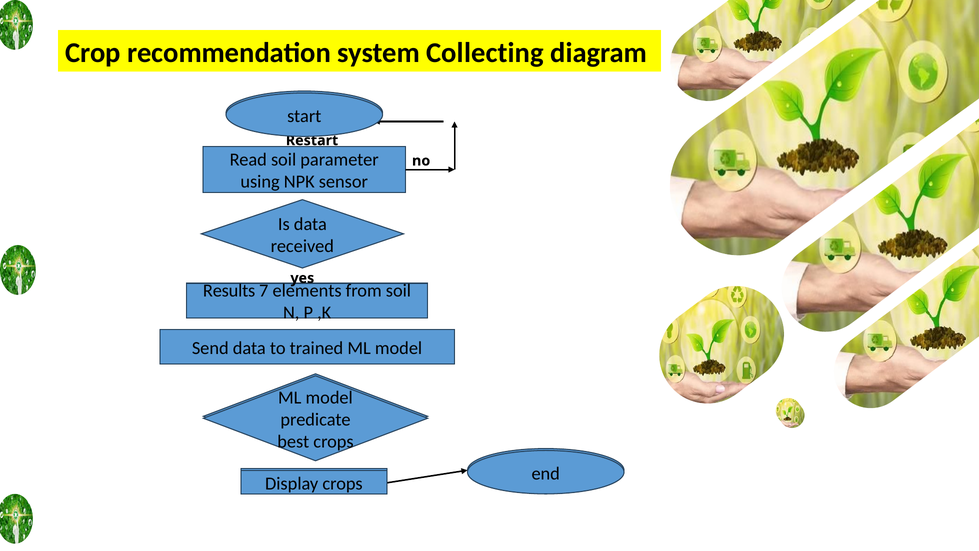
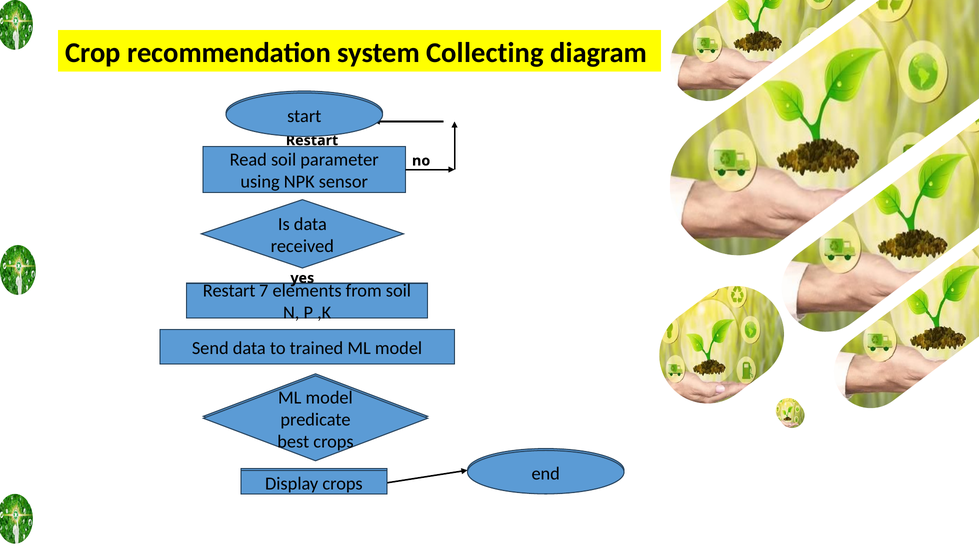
Results: Results -> Restart (229, 291)
